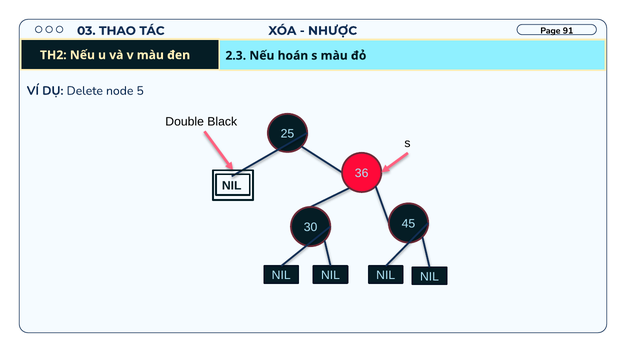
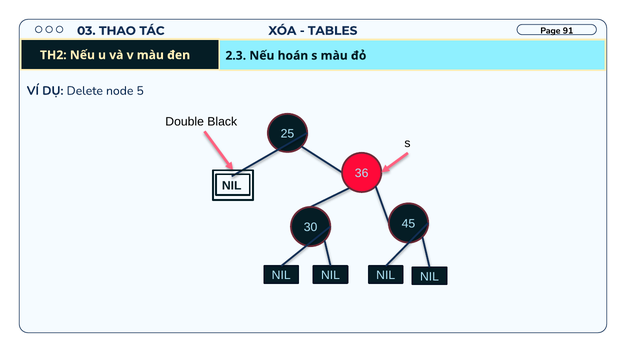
NHƯỢC: NHƯỢC -> TABLES (333, 31)
